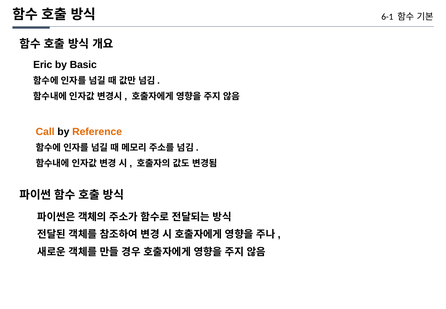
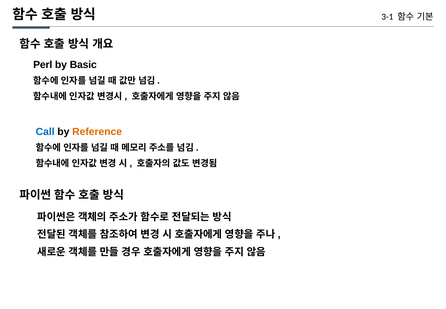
6-1: 6-1 -> 3-1 (387, 17)
Eric: Eric -> Perl (43, 65)
Call colour: orange -> blue (45, 132)
